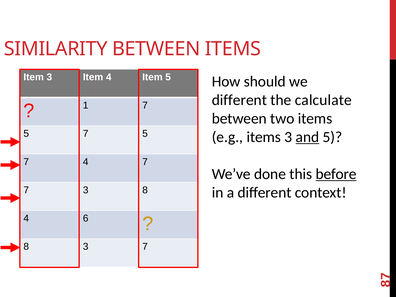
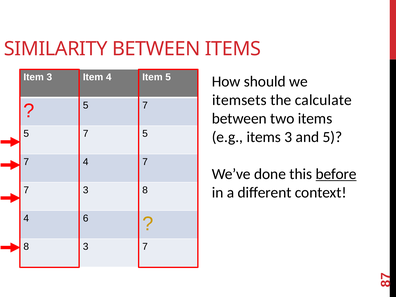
different: different -> itemsets (239, 100)
1: 1 -> 5 (86, 105)
and underline: present -> none (307, 137)
